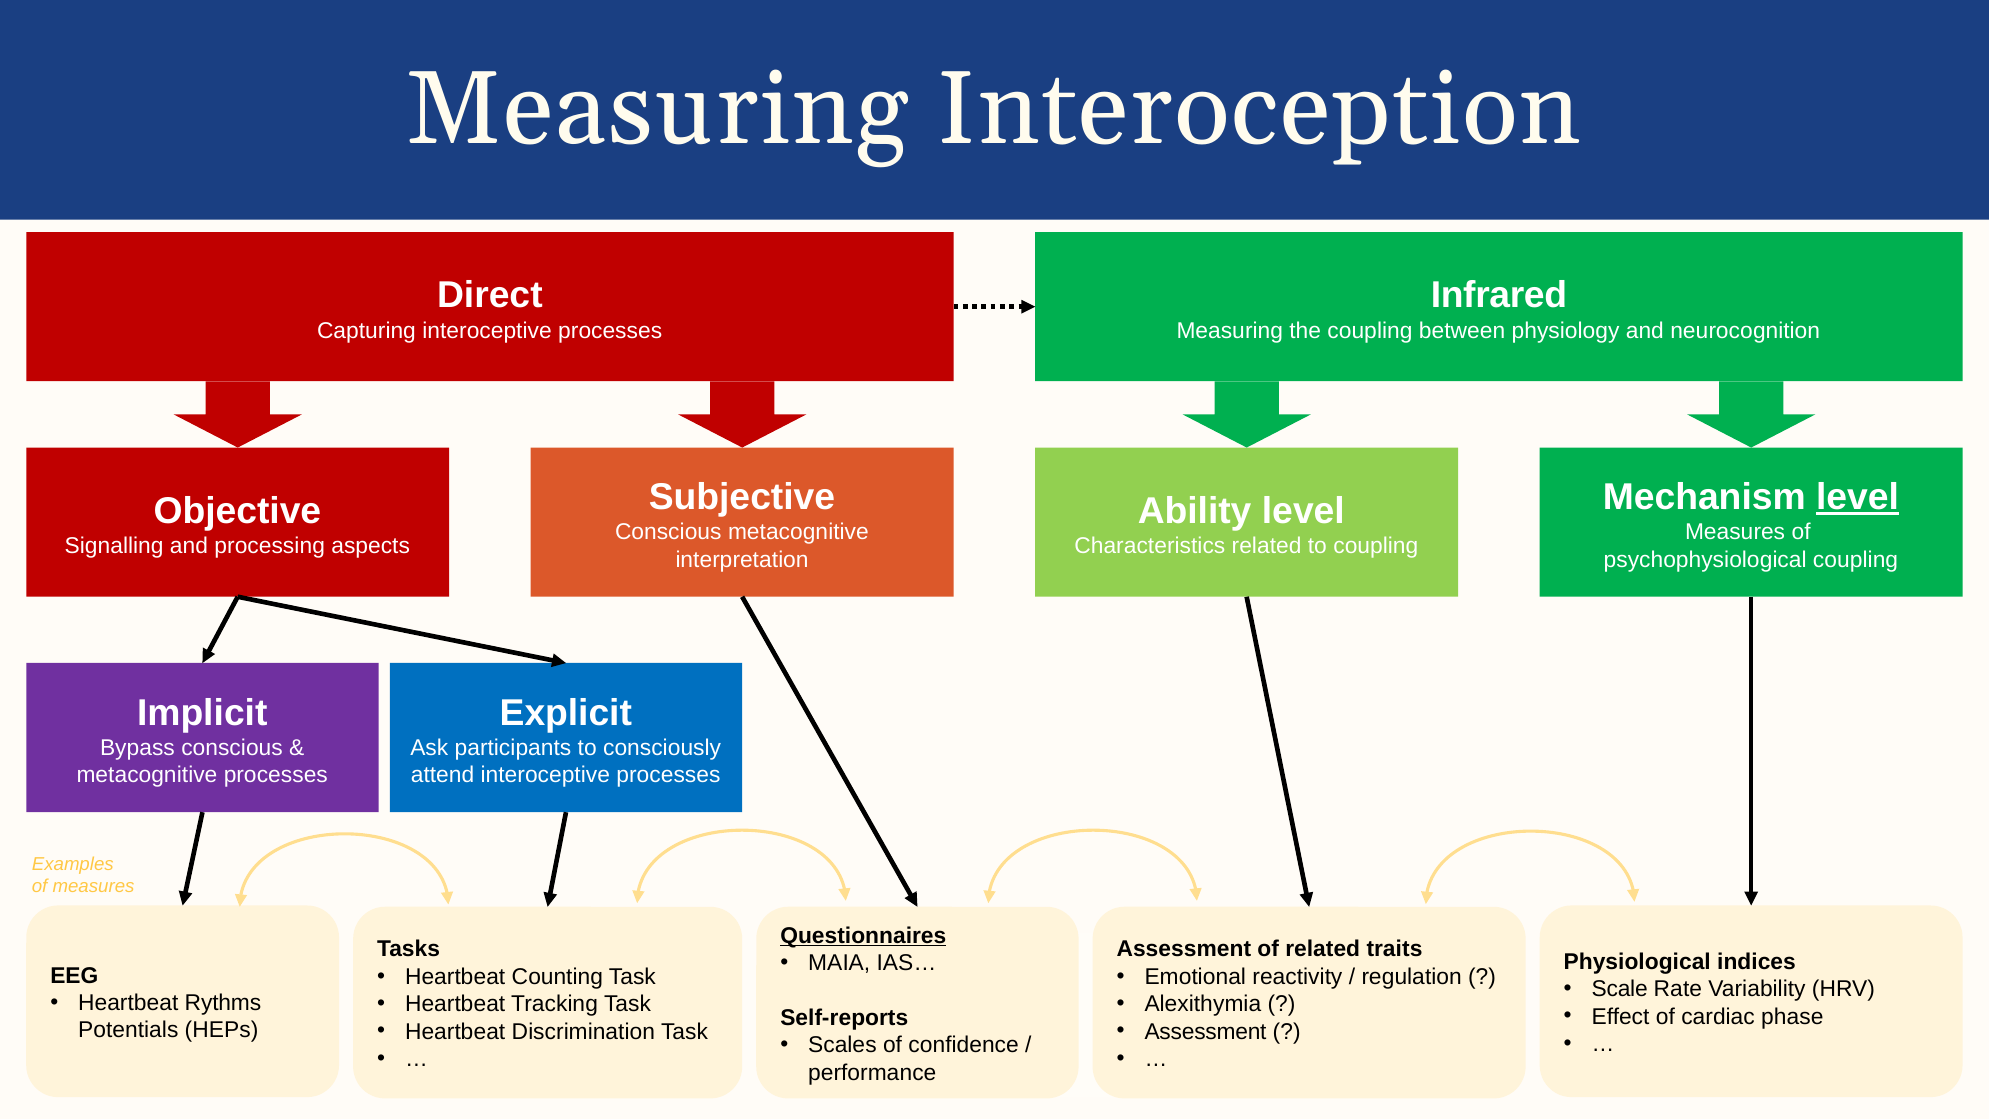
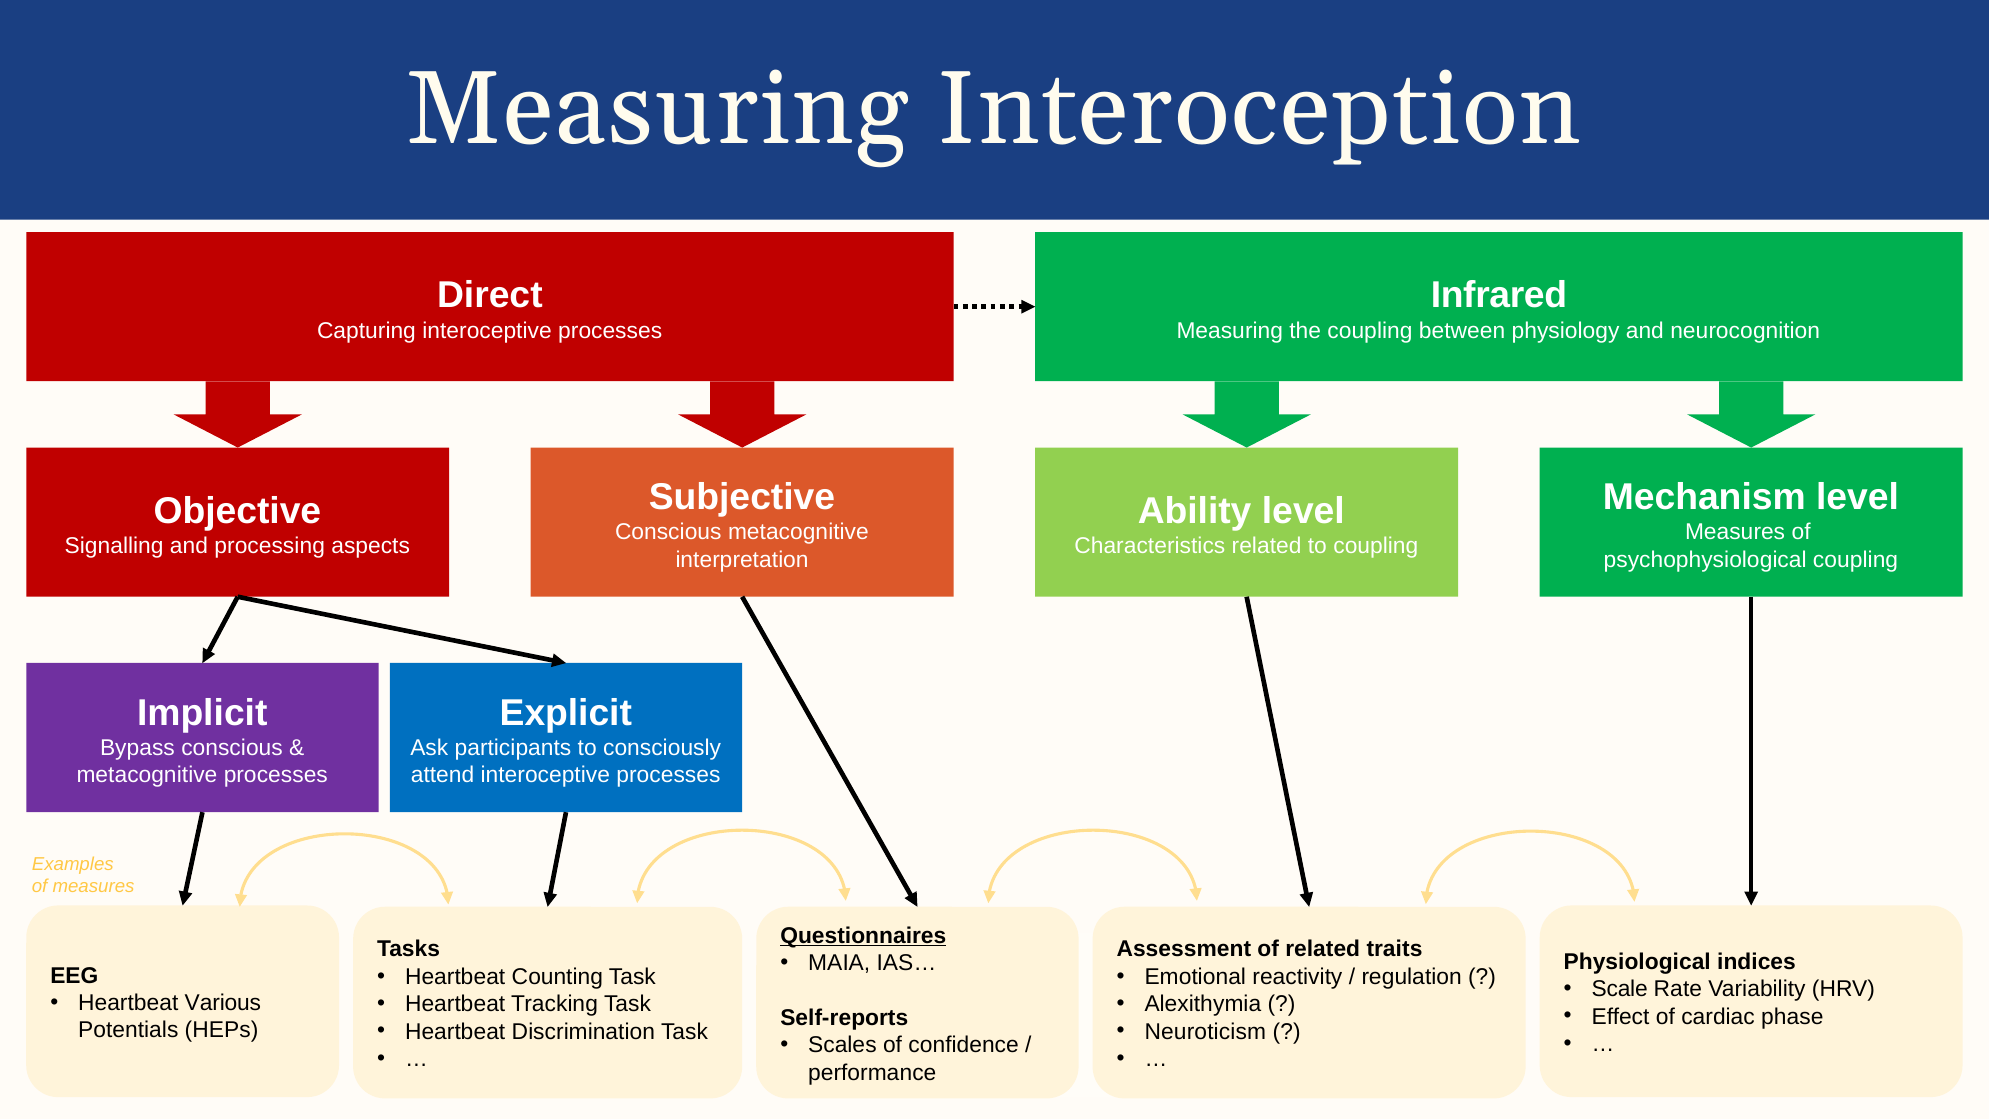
level underline: present -> none (1858, 497)
Rythms: Rythms -> Various (223, 1003)
Assessment: Assessment -> Neuroticism (1205, 1031)
